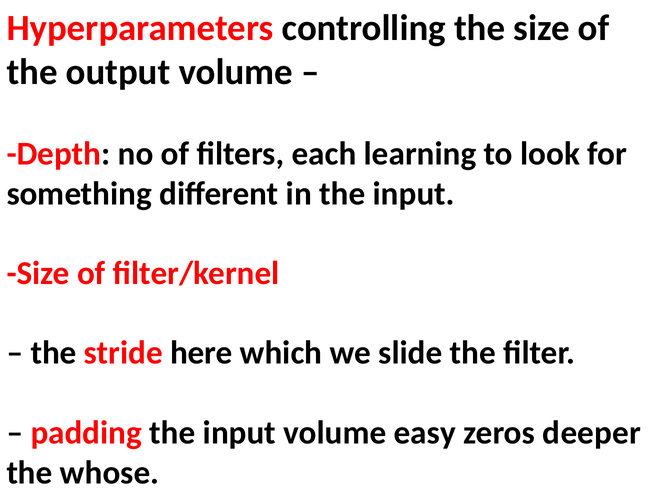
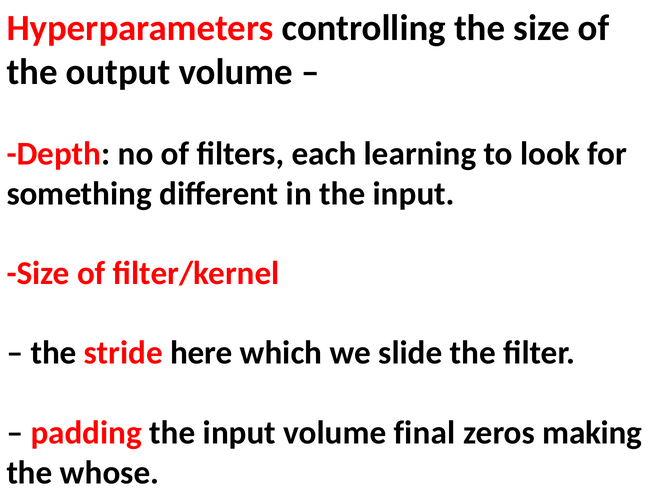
easy: easy -> final (425, 433)
deeper: deeper -> making (592, 433)
